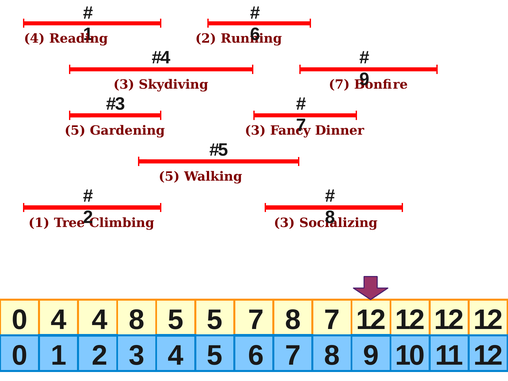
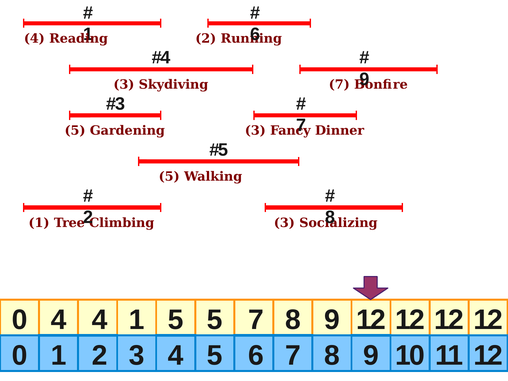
4 8: 8 -> 1 (137, 320)
5 7 8 7: 7 -> 9 (332, 320)
